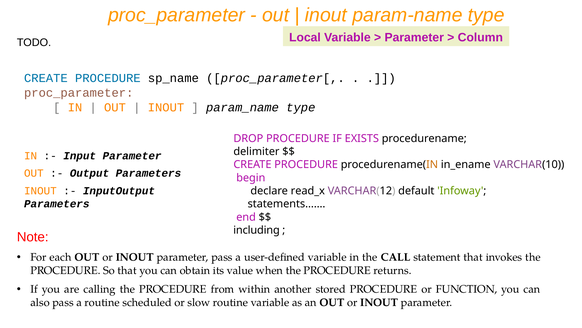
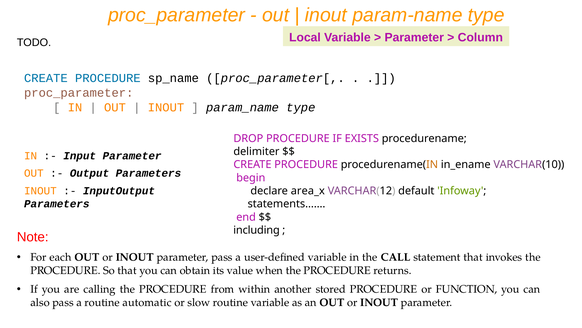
read_x: read_x -> area_x (308, 191)
scheduled: scheduled -> automatic (147, 302)
